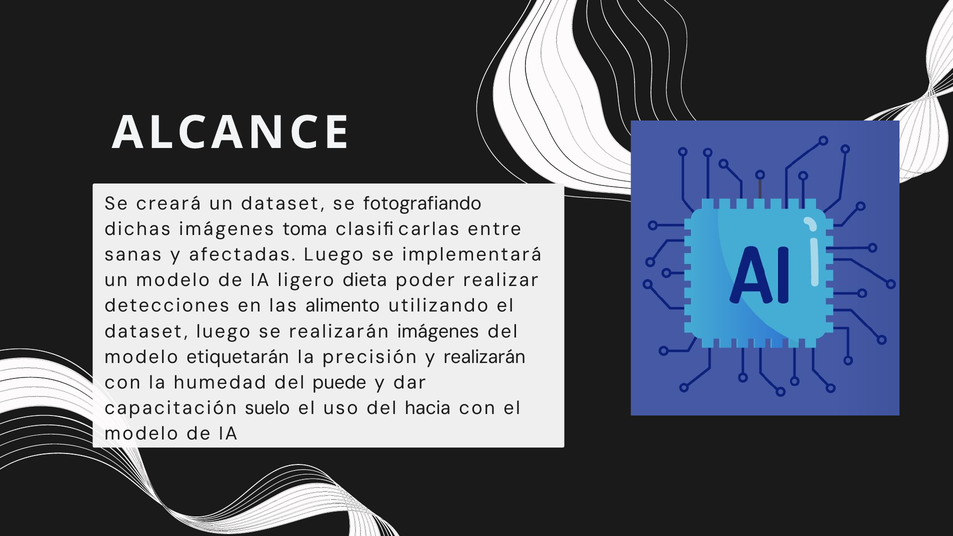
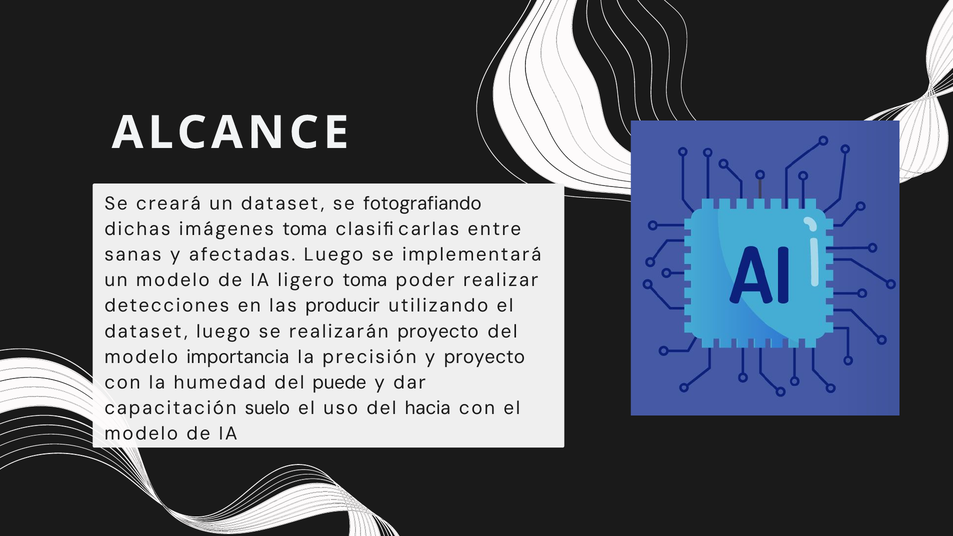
ligero dieta: dieta -> toma (365, 280)
alimento: alimento -> producir (343, 306)
realizarán imágenes: imágenes -> proyecto (438, 331)
etiquetarán: etiquetarán -> importancia (238, 357)
y realizarán: realizarán -> proyecto (484, 357)
